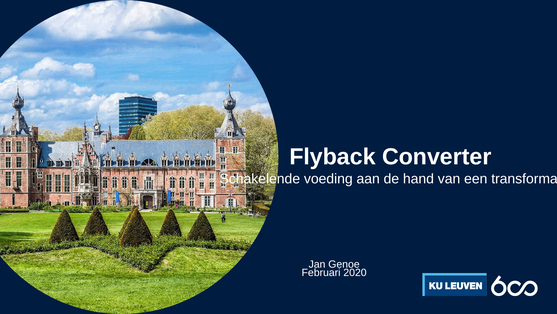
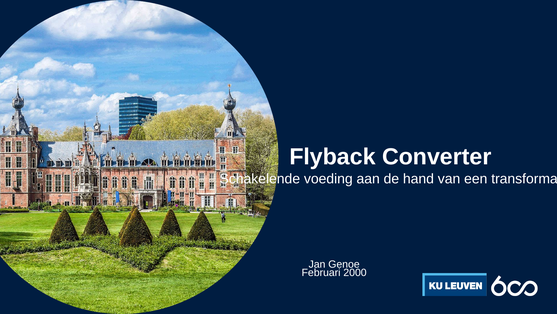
2020: 2020 -> 2000 (355, 272)
